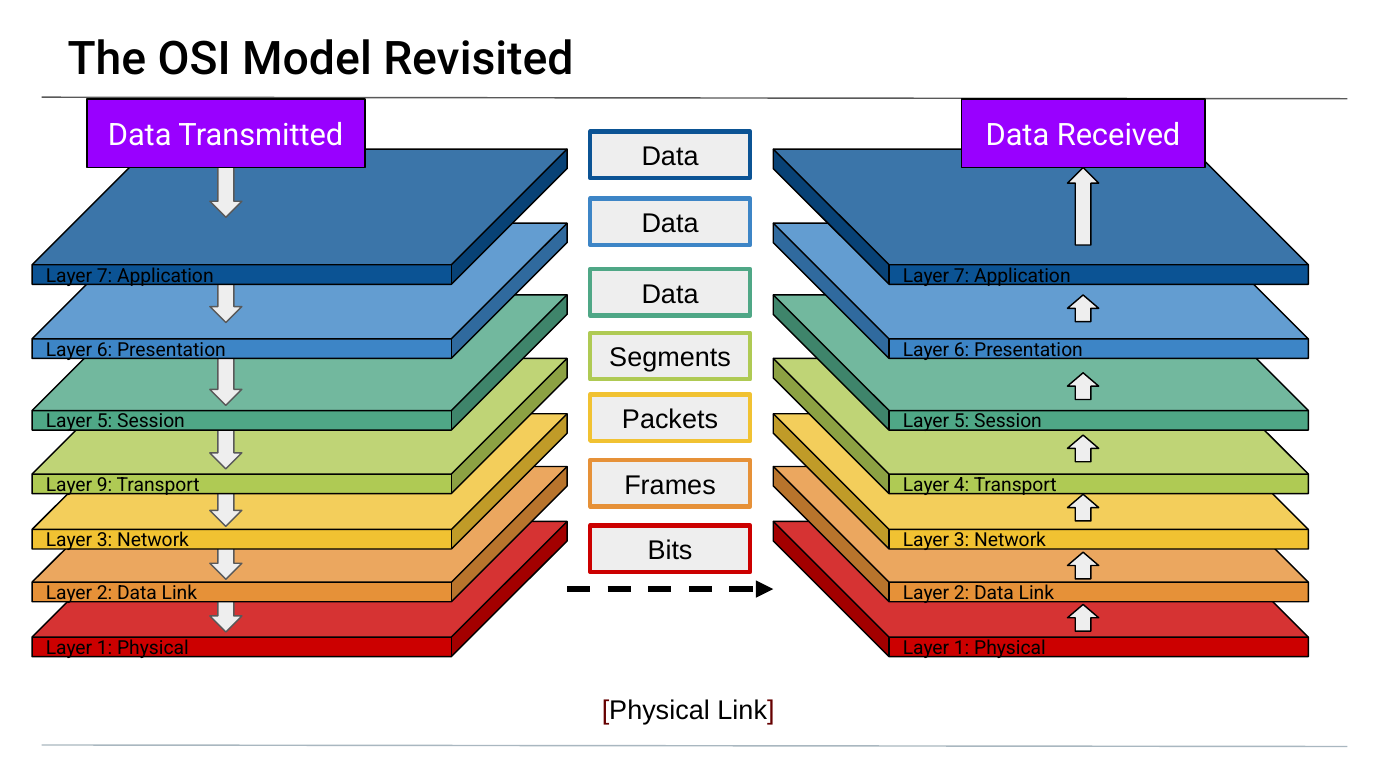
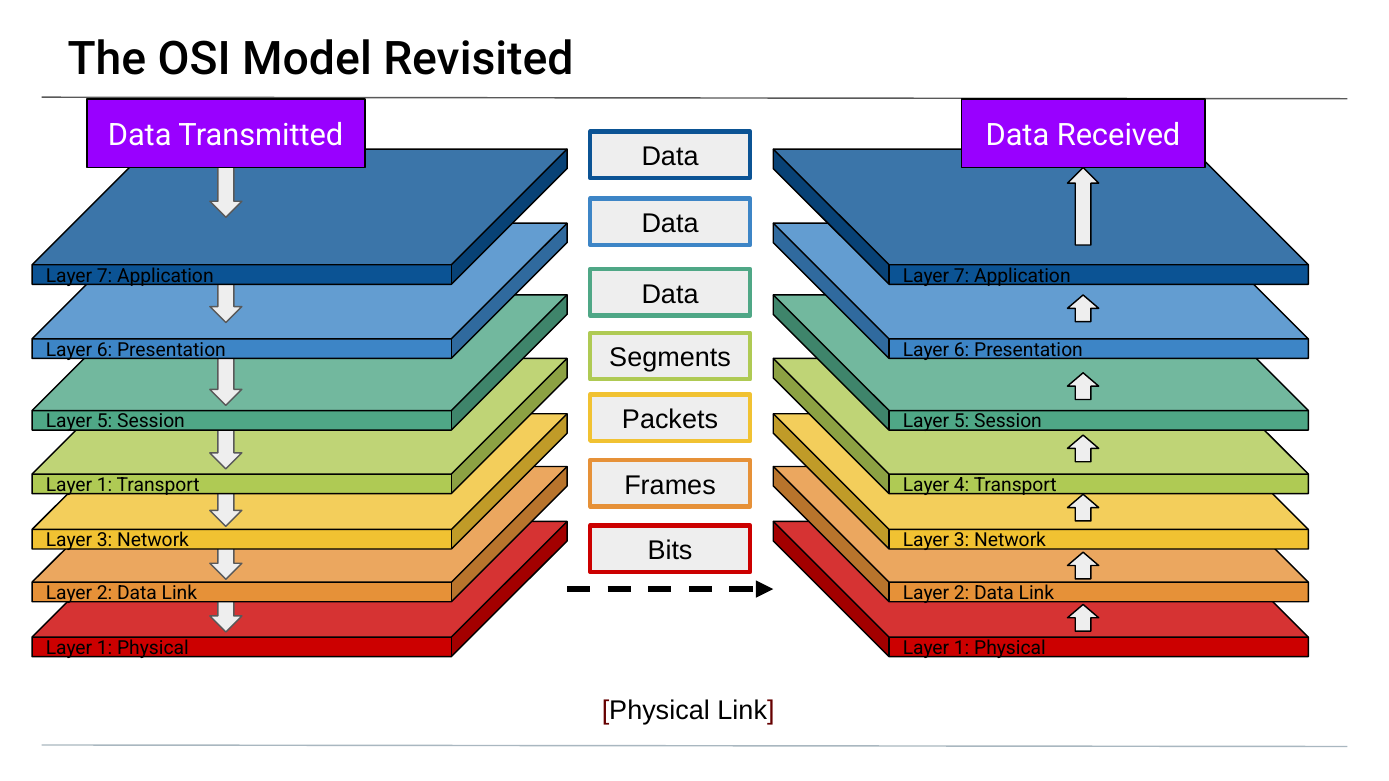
9: 9 -> 1 (105, 485)
